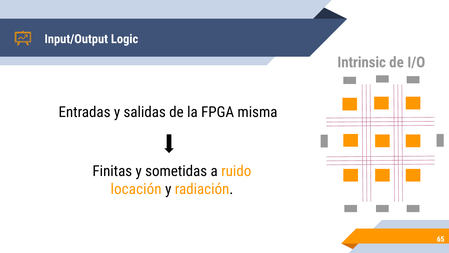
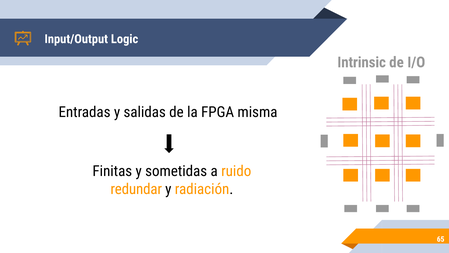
locación: locación -> redundar (136, 189)
